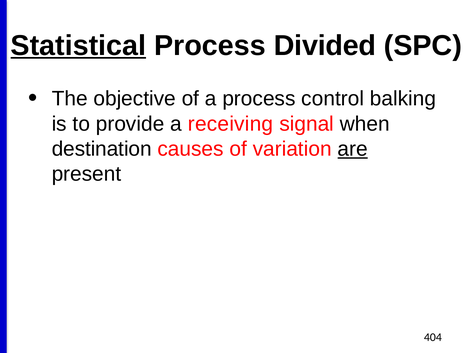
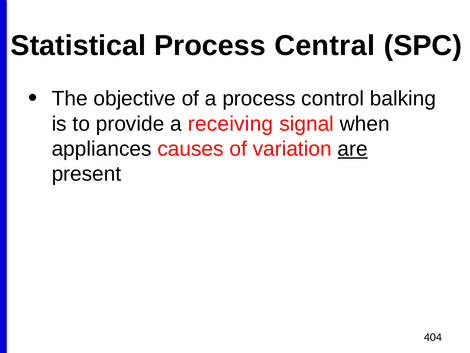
Statistical underline: present -> none (78, 45)
Divided: Divided -> Central (325, 45)
destination: destination -> appliances (102, 149)
